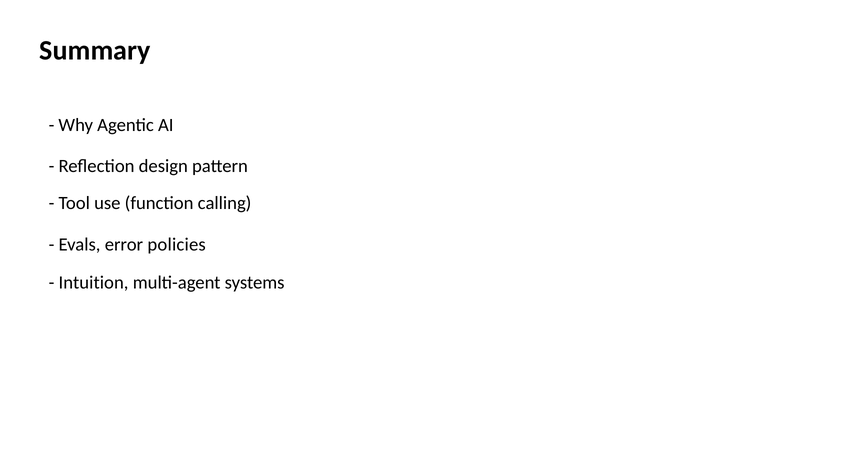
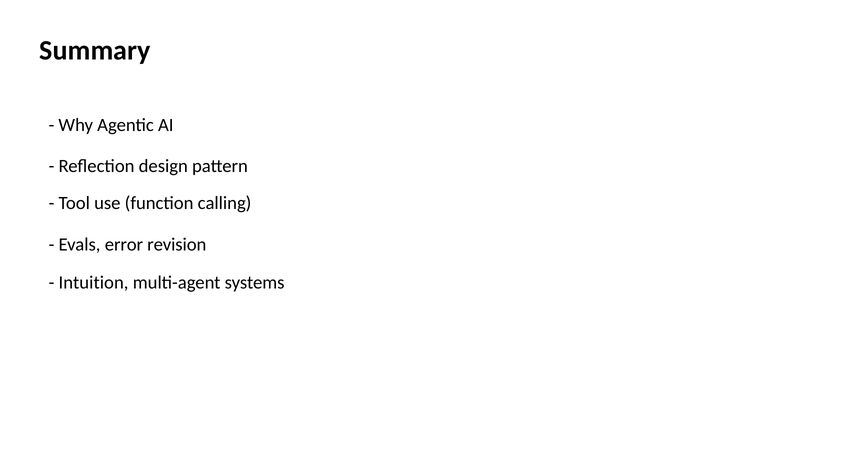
policies: policies -> revision (177, 244)
